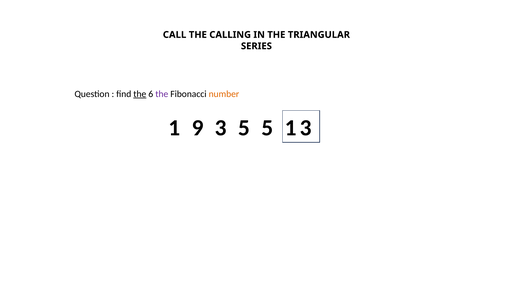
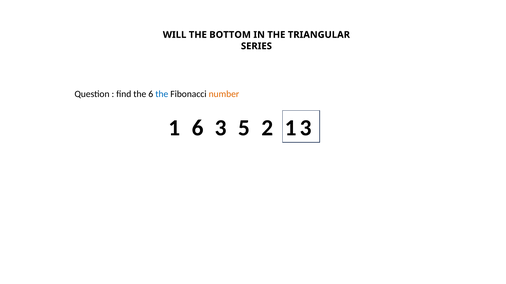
CALL: CALL -> WILL (175, 35)
CALLING: CALLING -> BOTTOM (230, 35)
the underline: present -> none (140, 94)
the colour: purple -> blue (162, 94)
1 9: 9 -> 6 (198, 128)
5 5: 5 -> 2 (267, 128)
